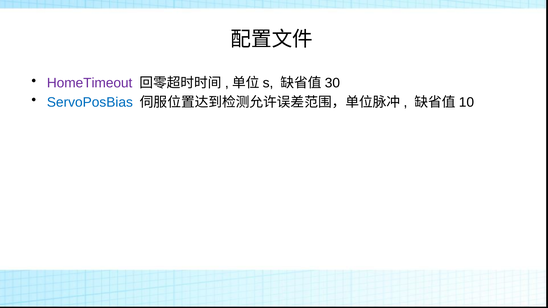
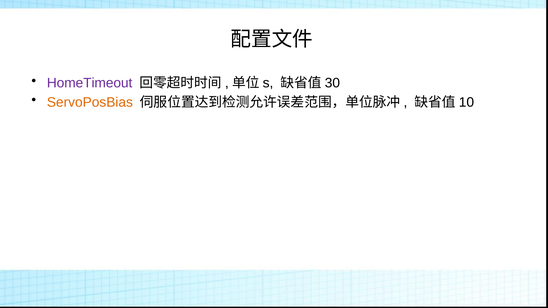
ServoPosBias colour: blue -> orange (90, 102)
